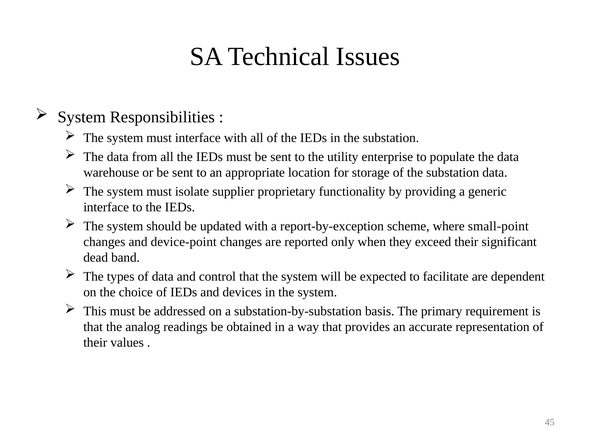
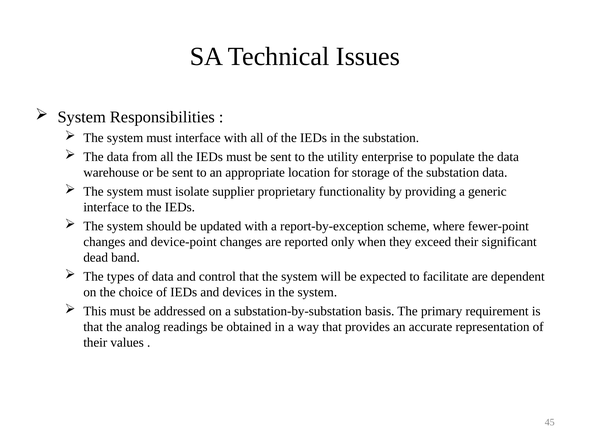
small-point: small-point -> fewer-point (498, 226)
